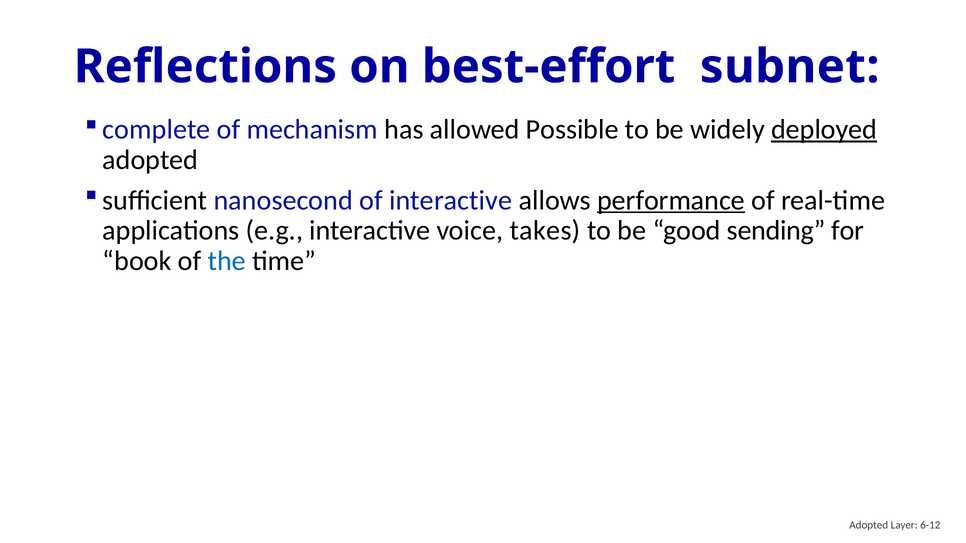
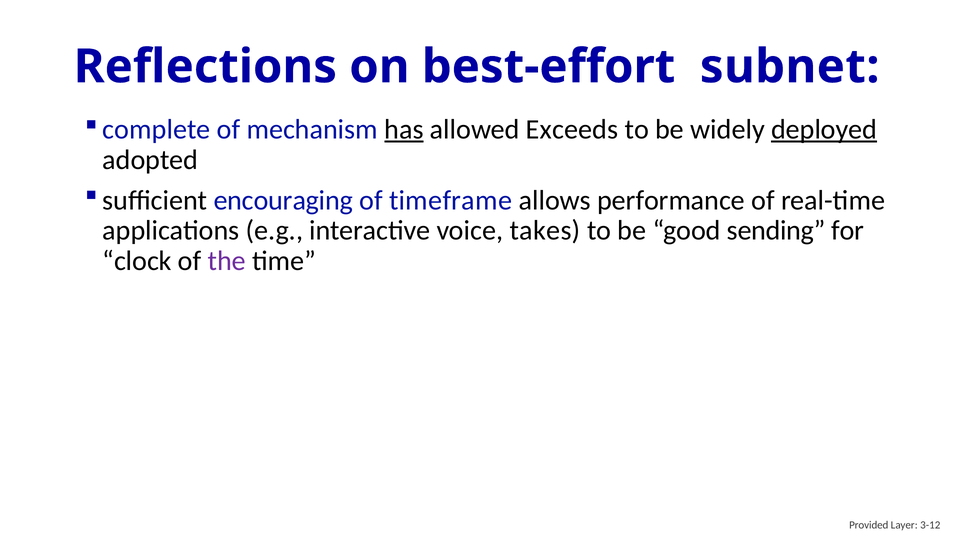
has underline: none -> present (404, 130)
Possible: Possible -> Exceeds (572, 130)
nanosecond: nanosecond -> encouraging (283, 200)
of interactive: interactive -> timeframe (451, 200)
performance underline: present -> none (671, 200)
book: book -> clock (137, 261)
the colour: blue -> purple (227, 261)
Adopted: Adopted -> Provided (869, 526)
6-12: 6-12 -> 3-12 (930, 526)
